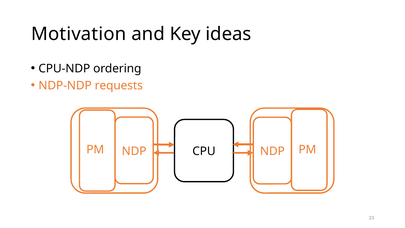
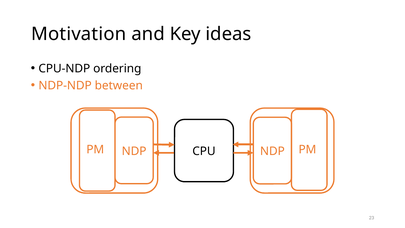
requests: requests -> between (119, 85)
